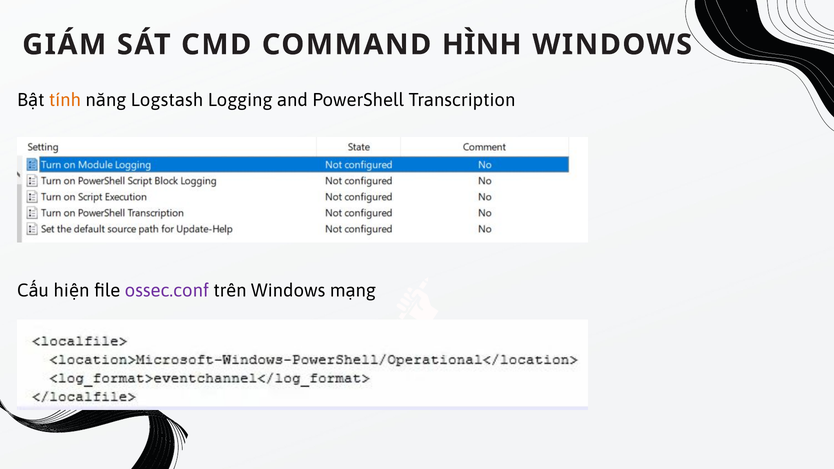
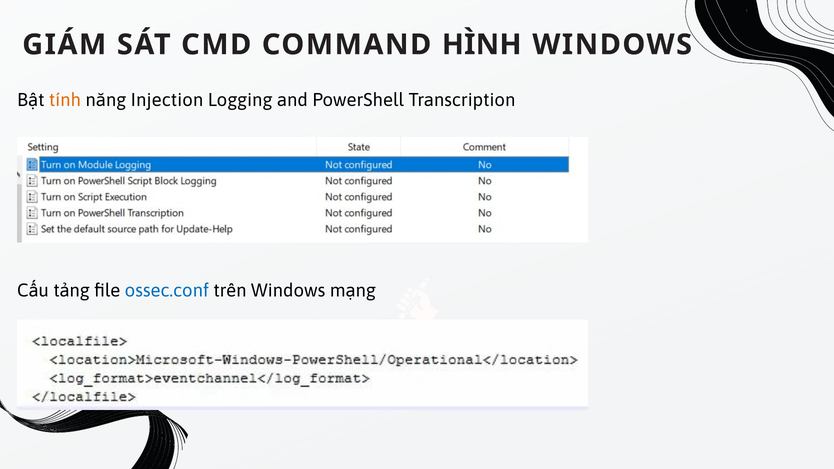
Logstash: Logstash -> Injection (167, 100)
hiện: hiện -> tảng (72, 291)
ossec.conf colour: purple -> blue (167, 291)
